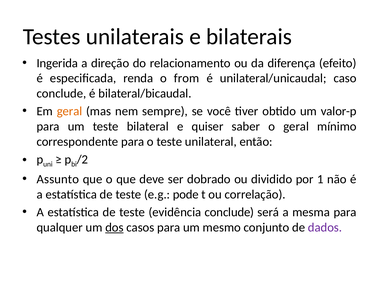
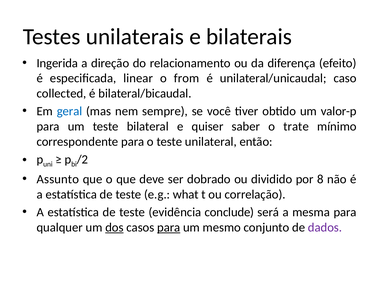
renda: renda -> linear (138, 78)
conclude: conclude -> collected (61, 94)
geral colour: orange -> blue (70, 111)
o geral: geral -> trate (296, 126)
1: 1 -> 8 (320, 179)
pode: pode -> what (186, 194)
para underline: none -> present (169, 227)
